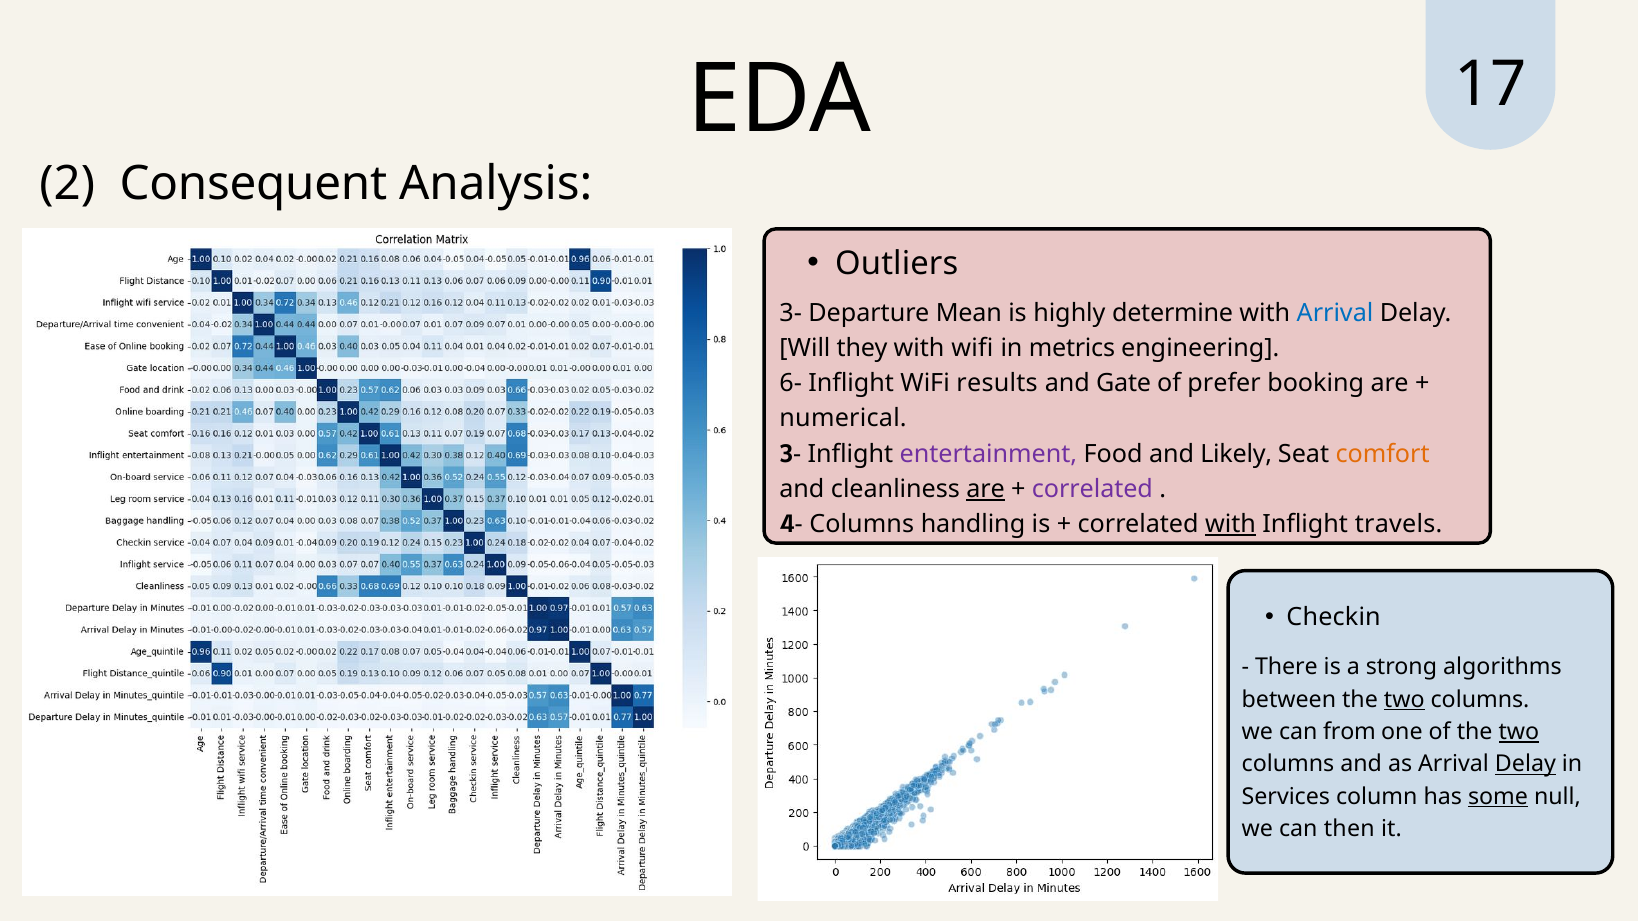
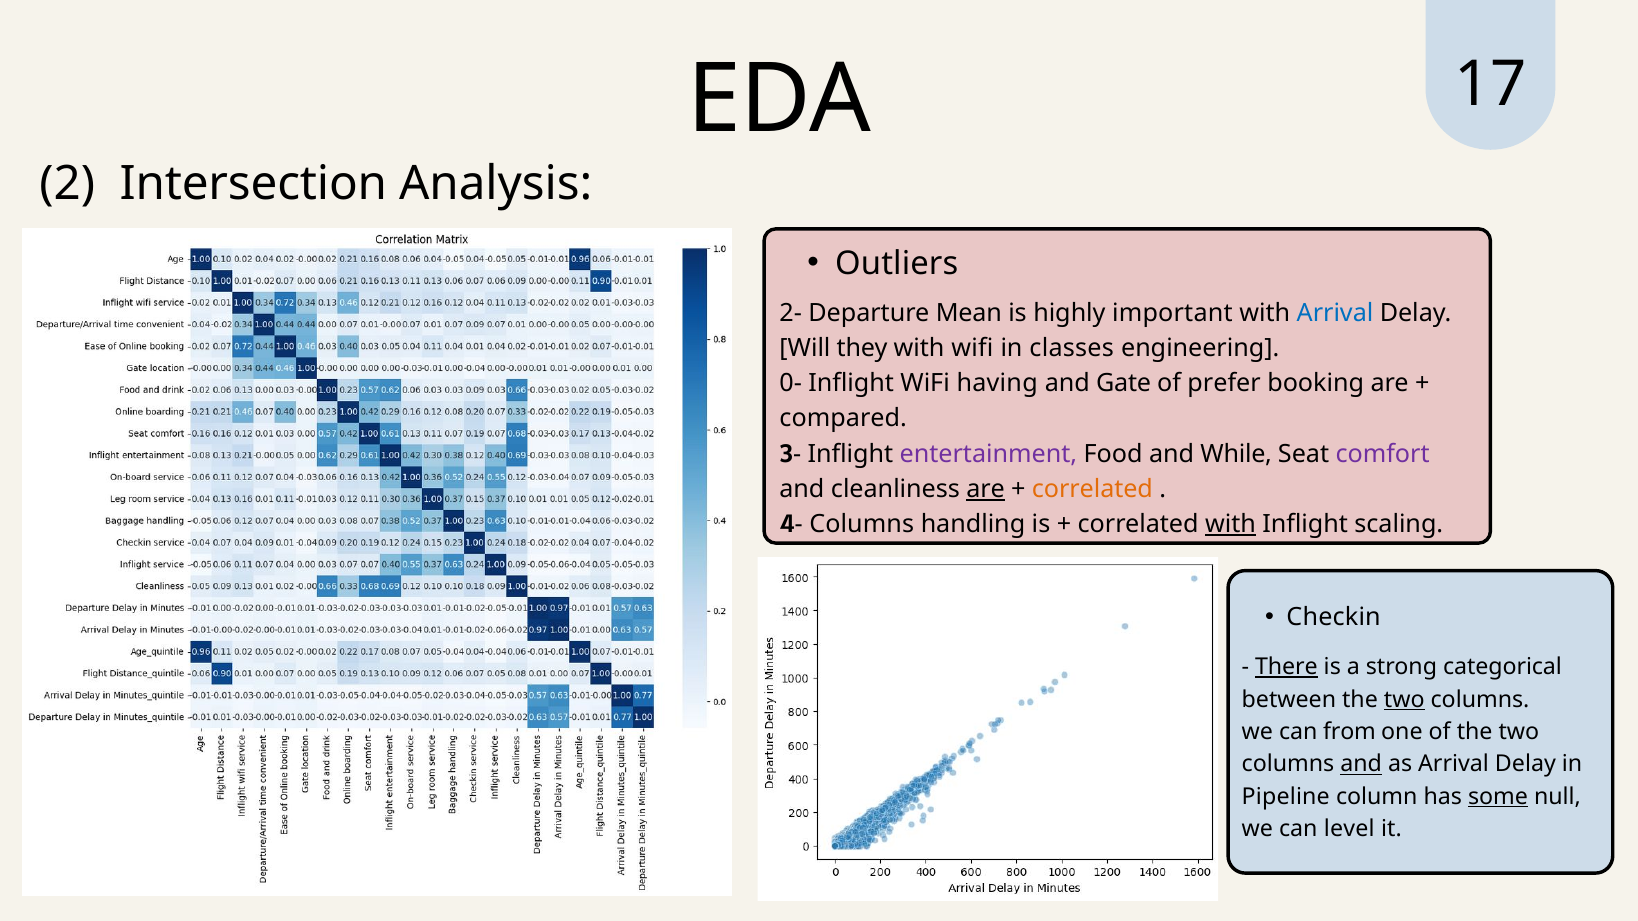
Consequent: Consequent -> Intersection (253, 184)
3-: 3- -> 2- (791, 313)
determine: determine -> important (1172, 313)
metrics: metrics -> classes (1072, 349)
6-: 6- -> 0- (791, 384)
results: results -> having (997, 384)
numerical: numerical -> compared (843, 419)
Likely: Likely -> While (1236, 454)
comfort colour: orange -> purple (1383, 454)
correlated colour: purple -> orange (1092, 489)
travels: travels -> scaling (1399, 524)
There underline: none -> present (1286, 667)
algorithms: algorithms -> categorical (1503, 667)
two underline: present -> none (1519, 732)
and underline: none -> present (1361, 765)
Delay underline: present -> none (1525, 765)
Services: Services -> Pipeline (1286, 797)
then: then -> level (1349, 829)
